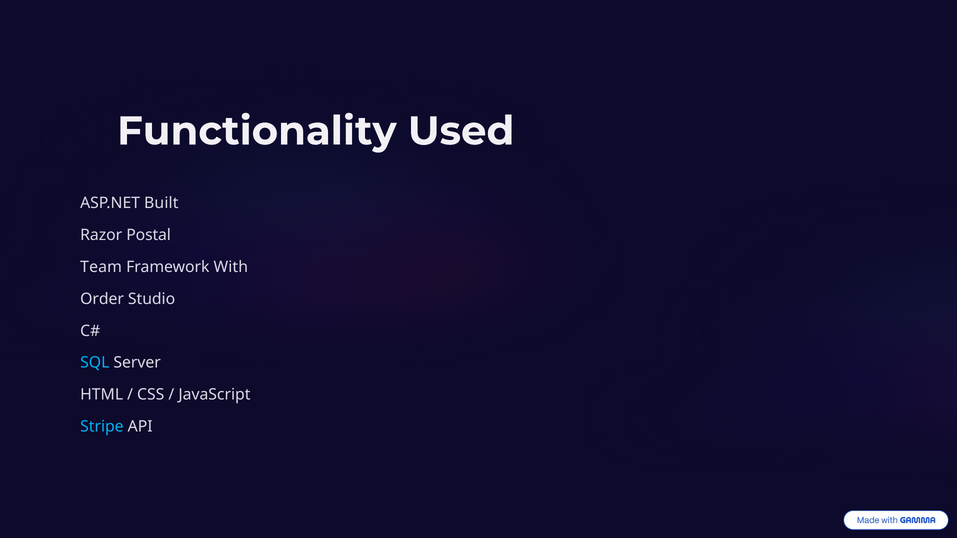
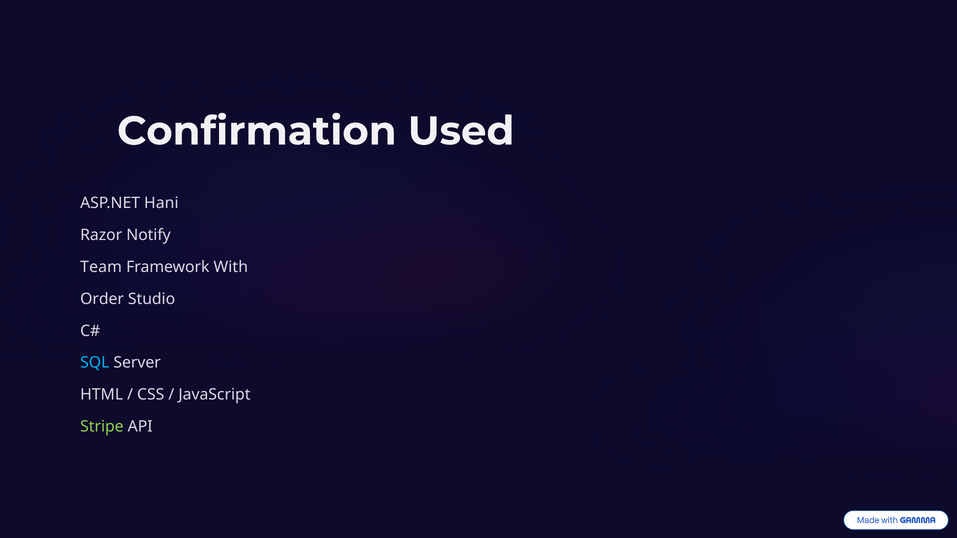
Functionality: Functionality -> Confirmation (257, 131)
Built: Built -> Hani (161, 203)
Postal: Postal -> Notify (149, 235)
Stripe colour: light blue -> light green (102, 427)
